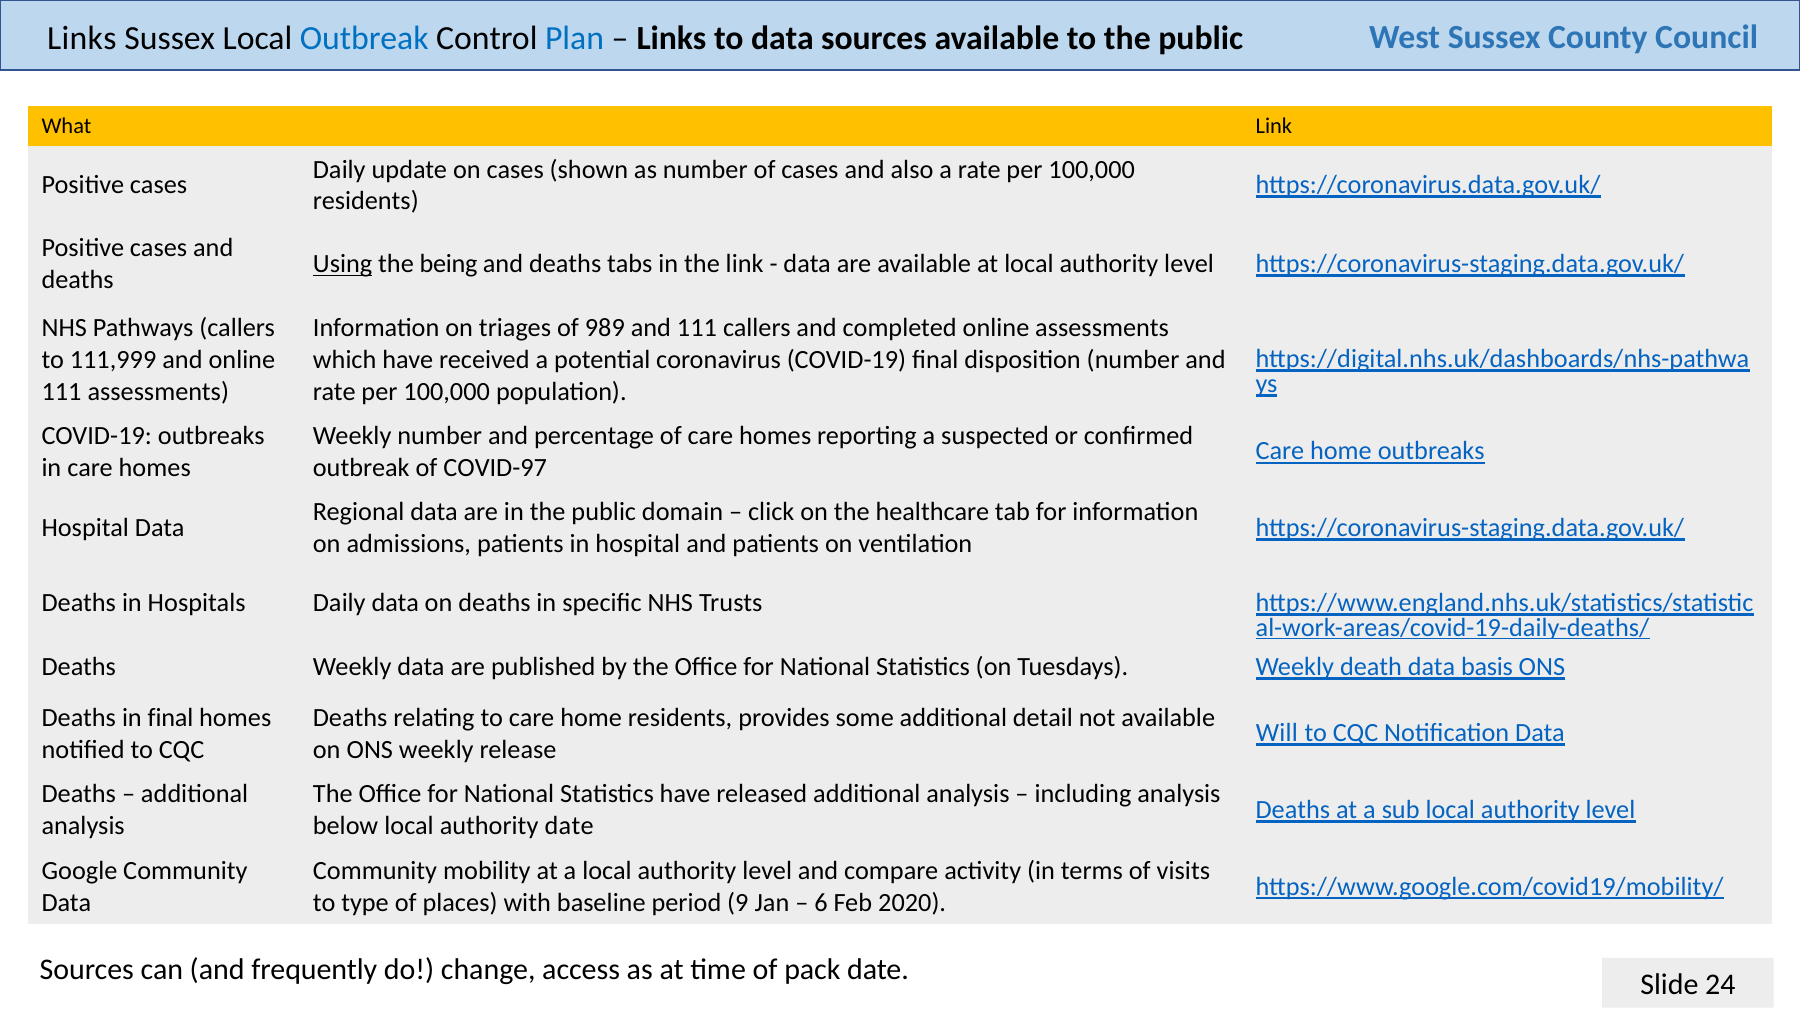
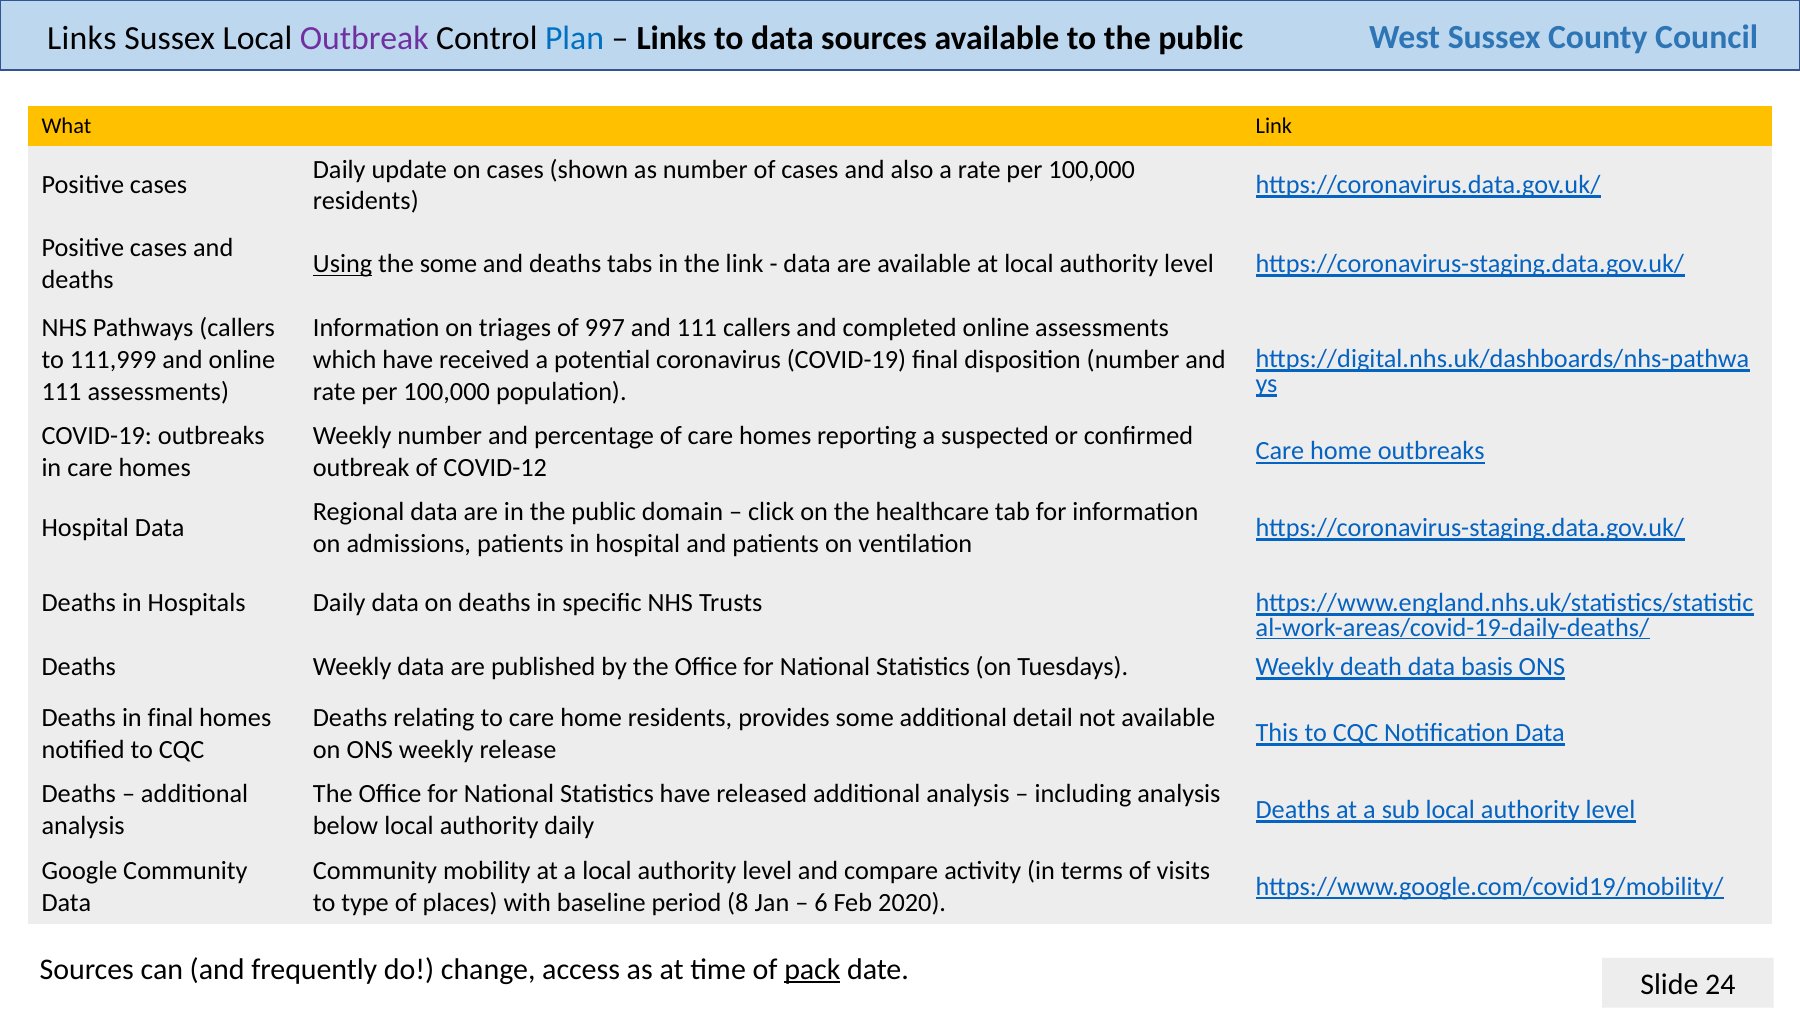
Outbreak colour: blue -> purple (364, 38)
the being: being -> some (449, 264)
989: 989 -> 997 (605, 328)
COVID-97: COVID-97 -> COVID-12 (495, 468)
Will: Will -> This (1277, 734)
authority date: date -> daily (569, 827)
9: 9 -> 8 (738, 903)
pack underline: none -> present (812, 970)
